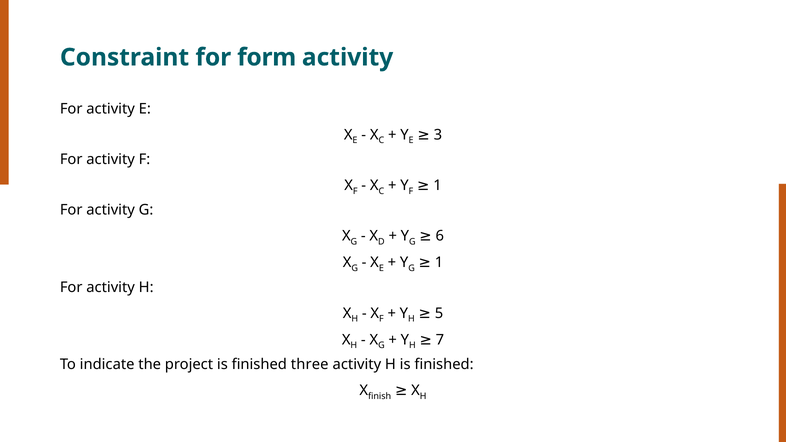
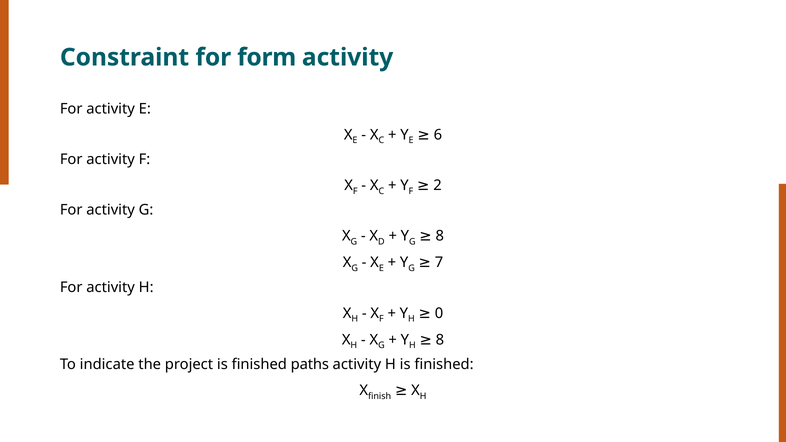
3: 3 -> 6 (438, 135)
F 1: 1 -> 2 (437, 185)
G 6: 6 -> 8 (440, 236)
G 1: 1 -> 7 (439, 263)
5: 5 -> 0 (439, 313)
H 7: 7 -> 8 (440, 340)
three: three -> paths (310, 364)
